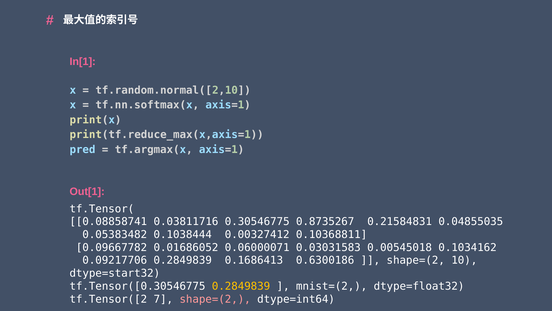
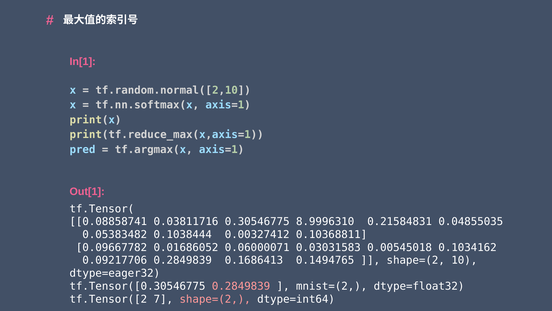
0.8735267: 0.8735267 -> 8.9996310 (325, 221)
0.6300186: 0.6300186 -> 0.1494765 (325, 260)
dtype=start32: dtype=start32 -> dtype=eager32 (115, 273)
0.2849839 colour: yellow -> pink (241, 286)
